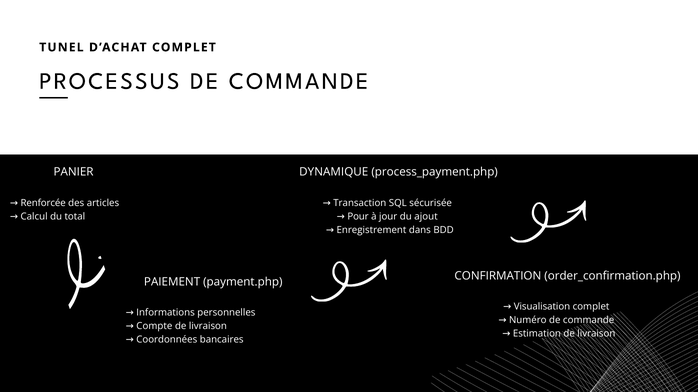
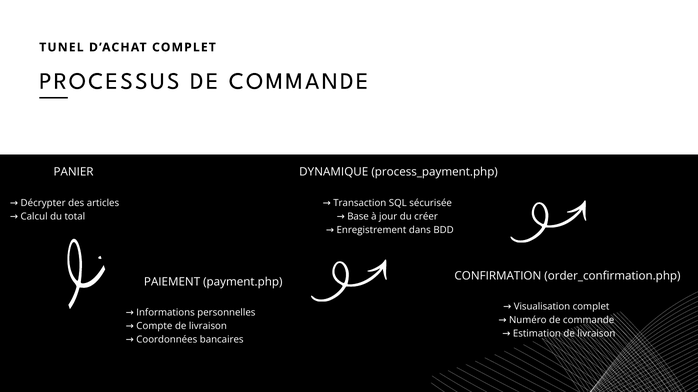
Renforcée: Renforcée -> Décrypter (43, 203)
Pour: Pour -> Base (358, 217)
ajout: ajout -> créer (426, 217)
